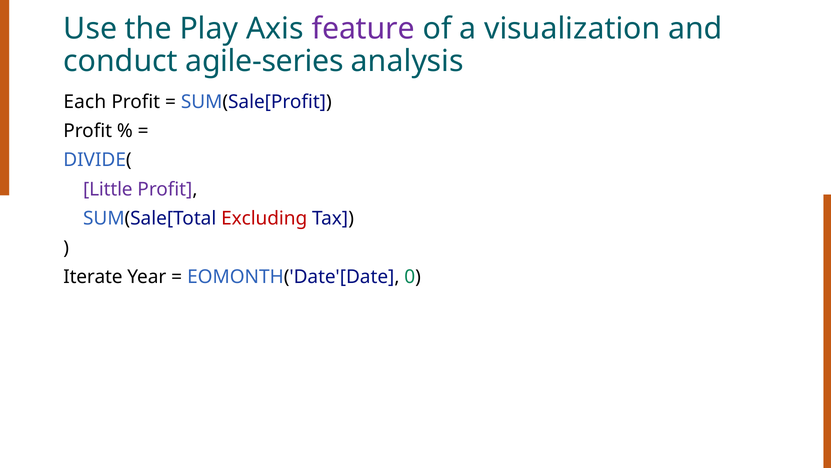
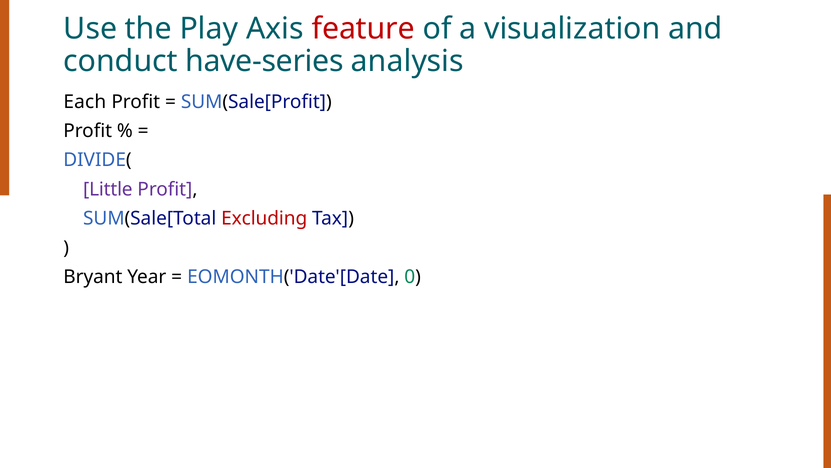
feature colour: purple -> red (363, 29)
agile-series: agile-series -> have-series (265, 61)
Iterate: Iterate -> Bryant (93, 277)
